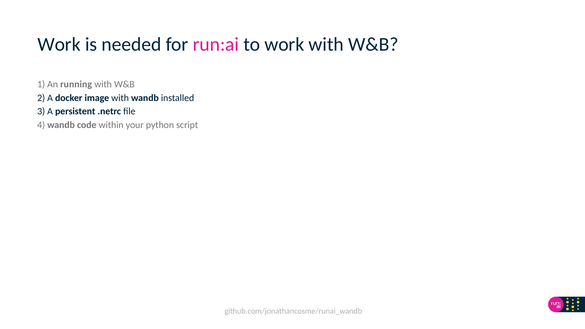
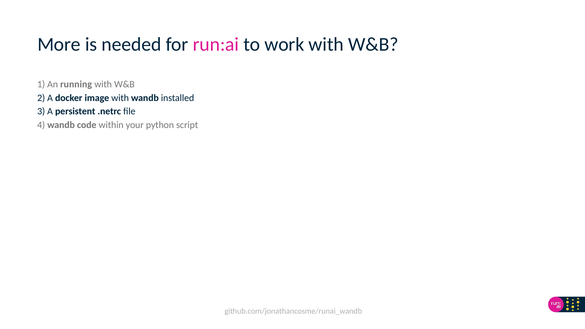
Work: Work -> More (59, 44)
